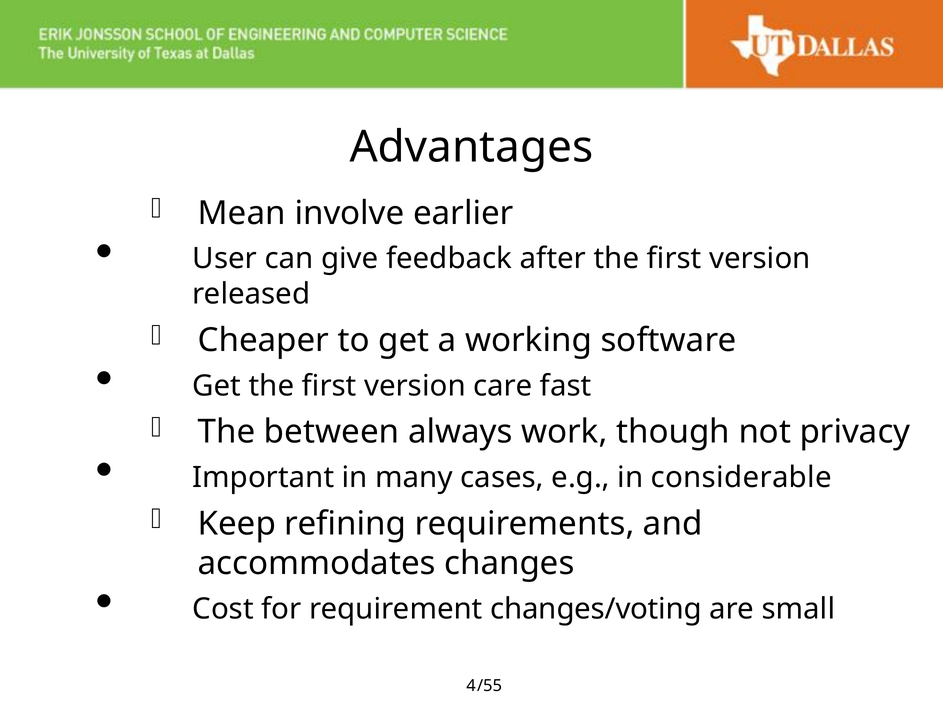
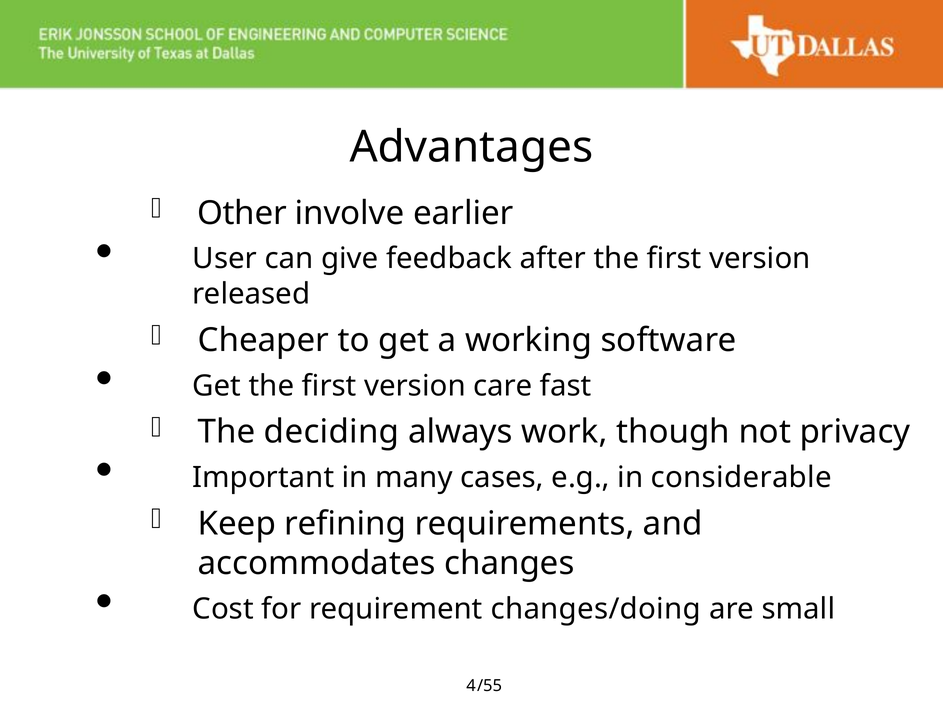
Mean: Mean -> Other (242, 213)
between: between -> deciding (332, 432)
changes/voting: changes/voting -> changes/doing (596, 609)
